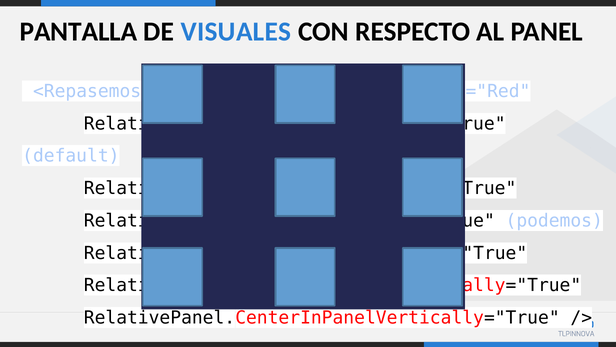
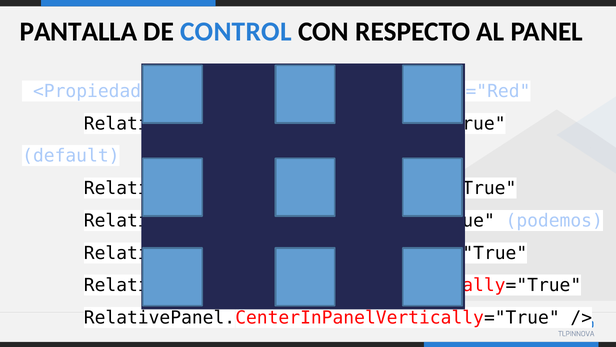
VISUALES: VISUALES -> CONTROL (236, 32)
<Repasemos: <Repasemos -> <Propiedad (87, 91)
